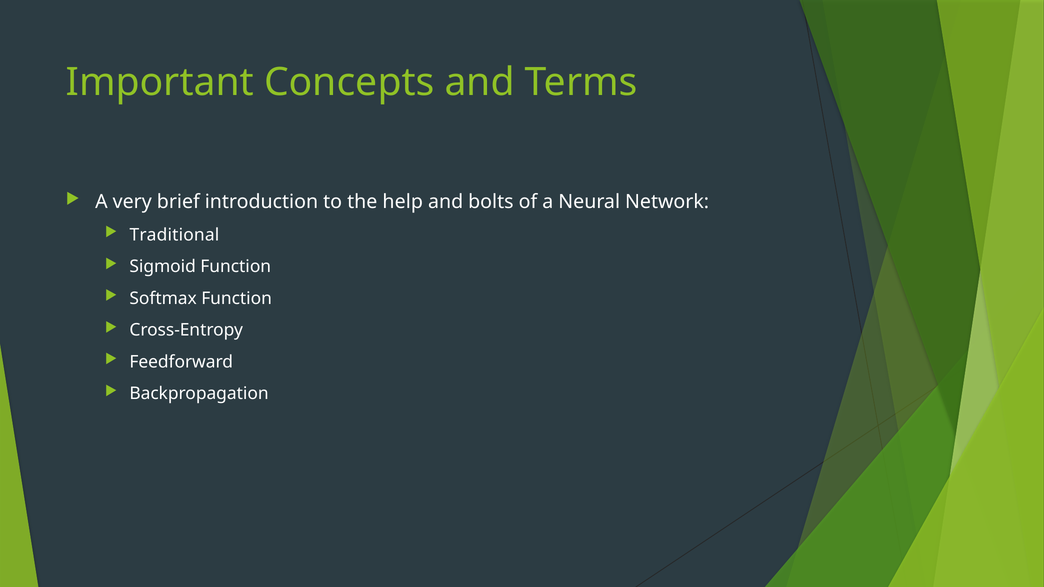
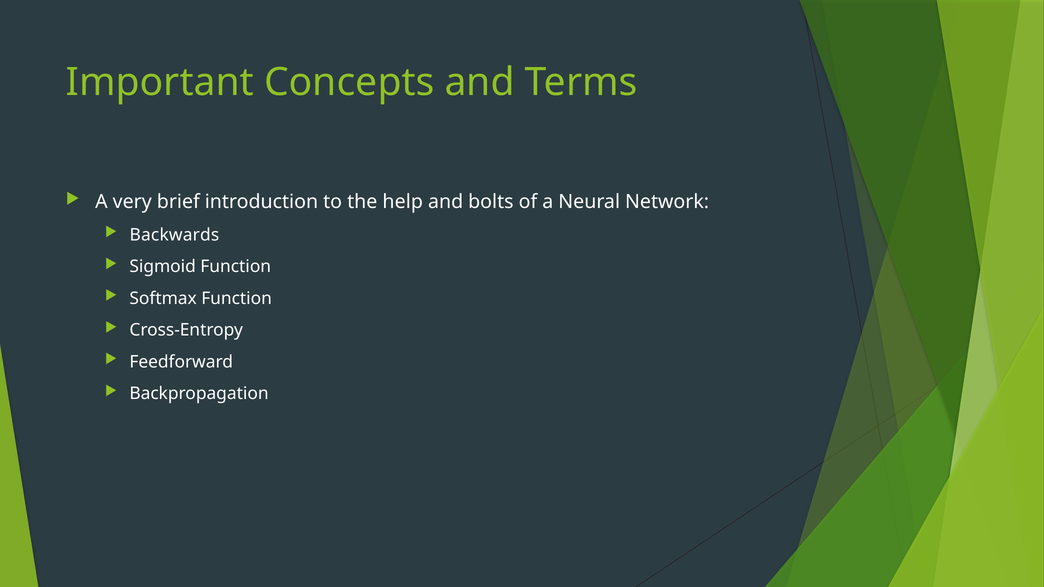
Traditional: Traditional -> Backwards (174, 235)
